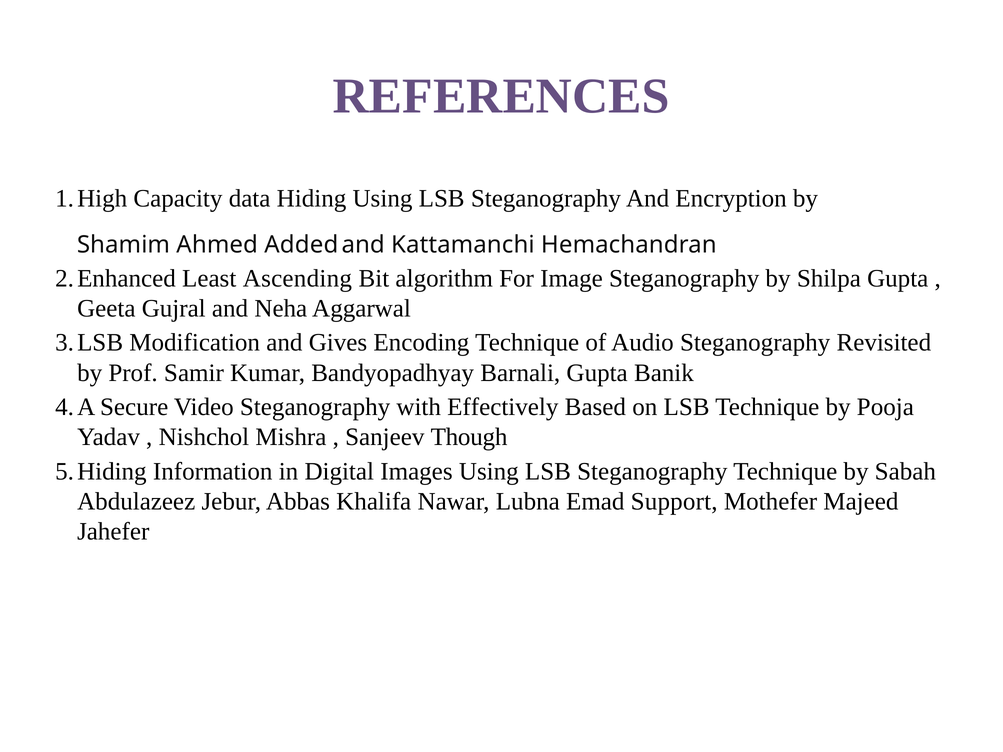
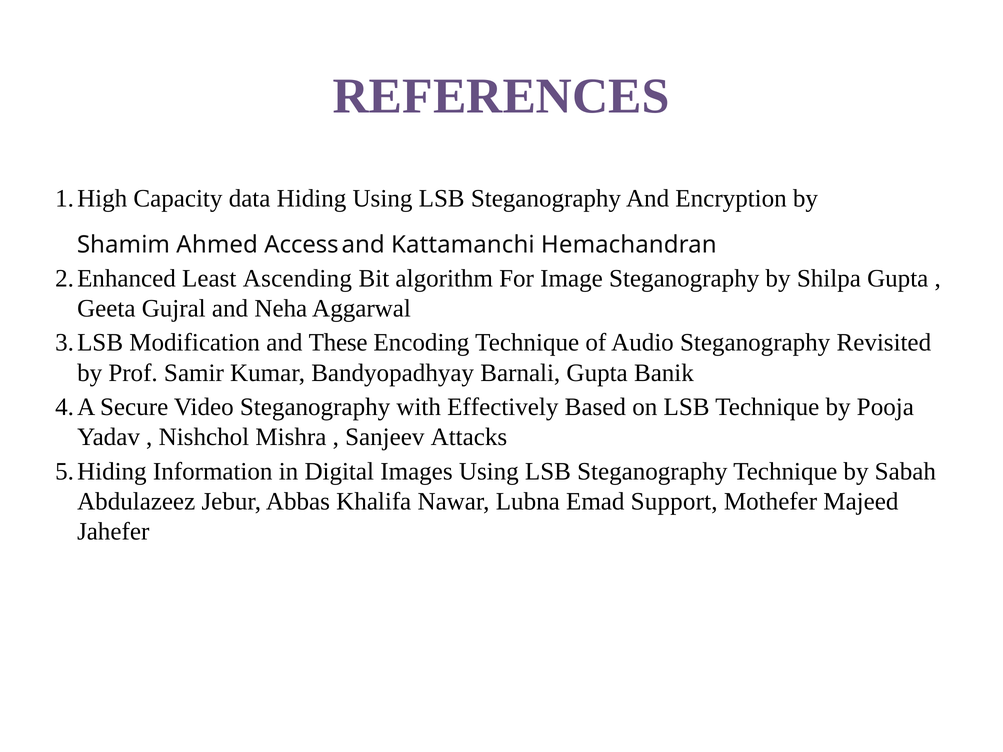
Added: Added -> Access (301, 245)
Gives: Gives -> These (338, 343)
Though: Though -> Attacks (469, 437)
